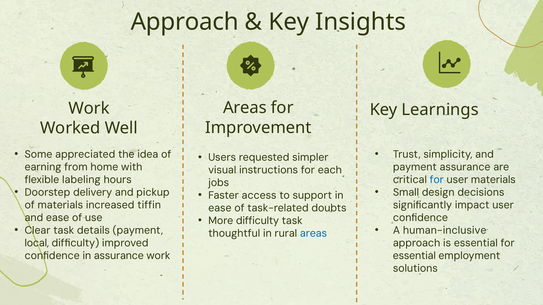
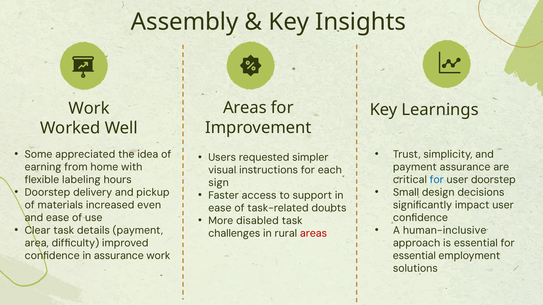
Approach: Approach -> Assembly (185, 22)
user materials: materials -> doorstep (493, 180)
jobs: jobs -> sign (219, 183)
tiffin: tiffin -> even (149, 205)
More difficulty: difficulty -> disabled (257, 221)
thoughtful: thoughtful -> challenges (234, 234)
areas colour: blue -> red (313, 234)
local: local -> area (37, 243)
